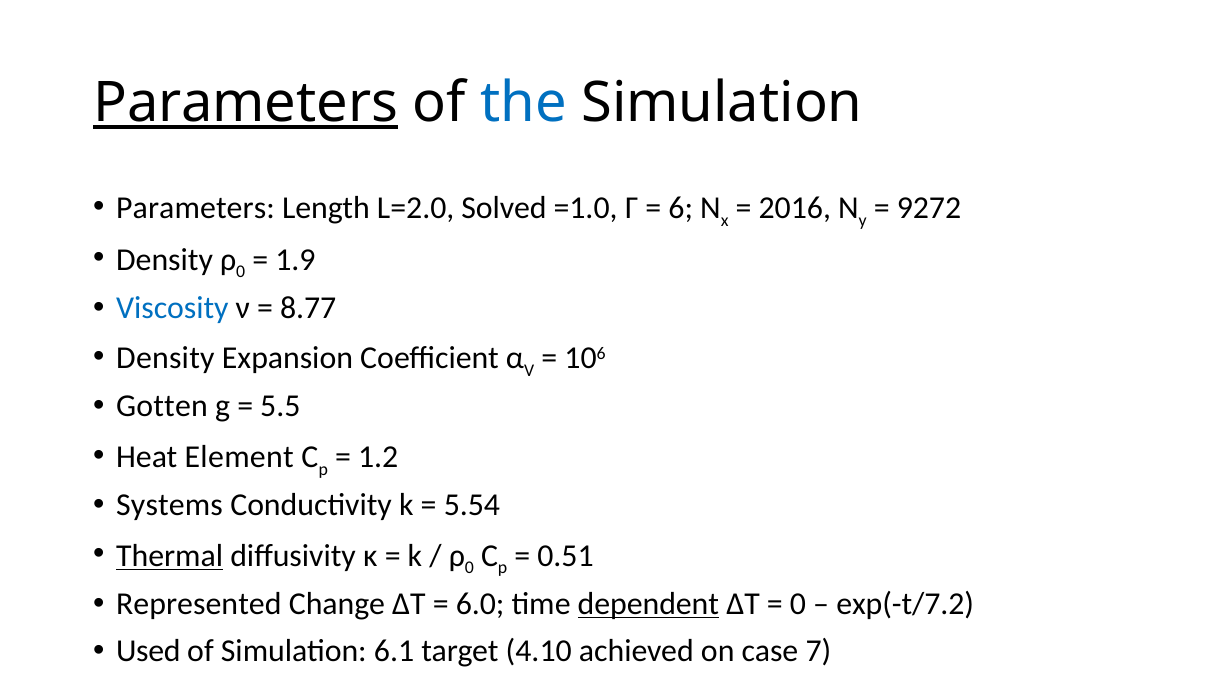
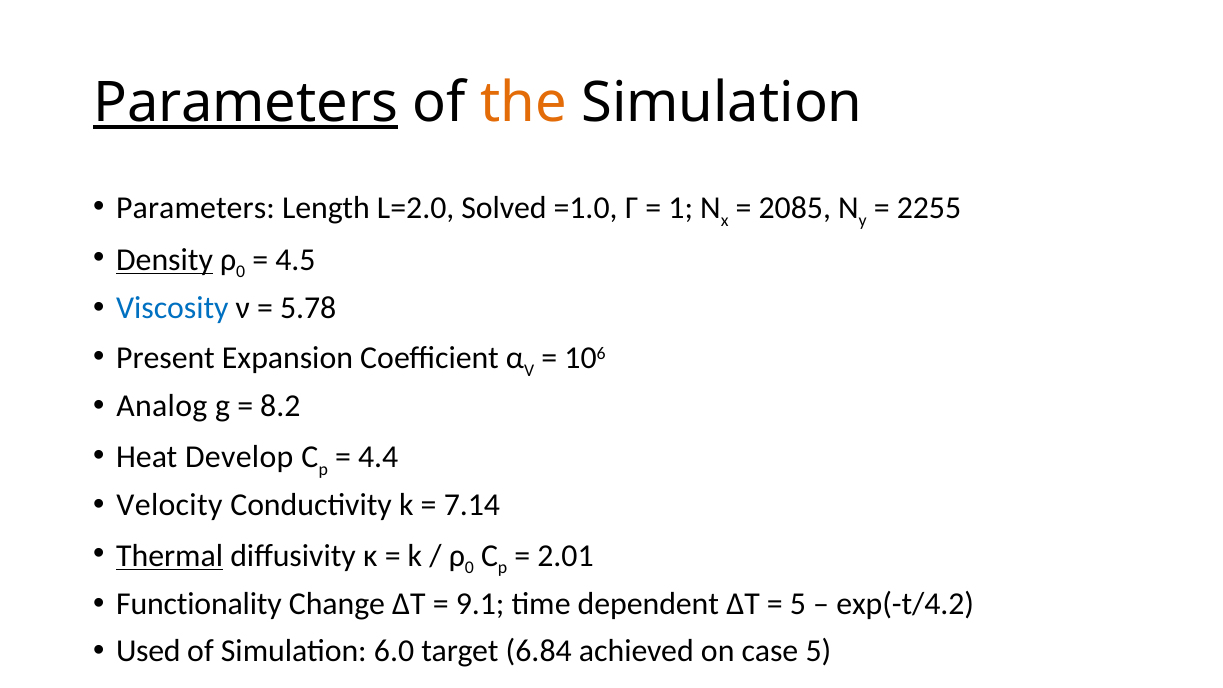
the colour: blue -> orange (523, 103)
6: 6 -> 1 (681, 208)
2016: 2016 -> 2085 (795, 208)
9272: 9272 -> 2255 (929, 208)
Density underline: none -> present (165, 260)
1.9: 1.9 -> 4.5 (295, 260)
8.77: 8.77 -> 5.78 (308, 308)
Density: Density -> Present (166, 358)
Gotten: Gotten -> Analog (162, 406)
5.5: 5.5 -> 8.2 (280, 406)
Element: Element -> Develop (239, 457)
1.2: 1.2 -> 4.4 (378, 457)
Systems: Systems -> Velocity (169, 505)
5.54: 5.54 -> 7.14 (472, 505)
0.51: 0.51 -> 2.01 (566, 556)
Represented: Represented -> Functionality (199, 604)
6.0: 6.0 -> 9.1 (480, 604)
dependent underline: present -> none (648, 604)
0: 0 -> 5 (798, 604)
exp(-t/7.2: exp(-t/7.2 -> exp(-t/4.2 (905, 604)
6.1: 6.1 -> 6.0 (394, 651)
4.10: 4.10 -> 6.84 (539, 651)
case 7: 7 -> 5 (818, 651)
